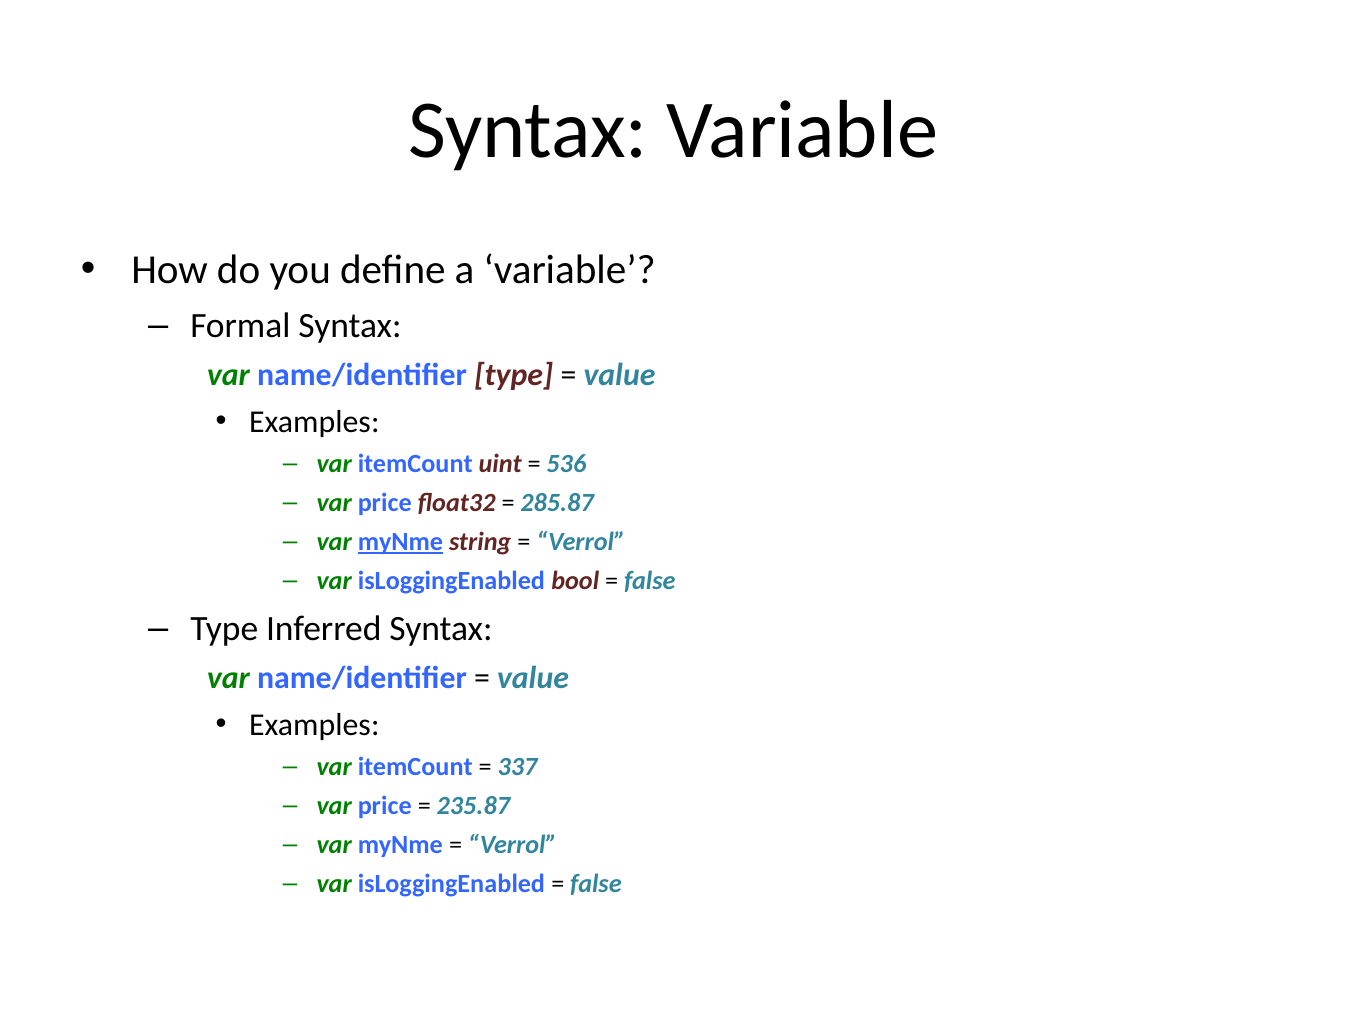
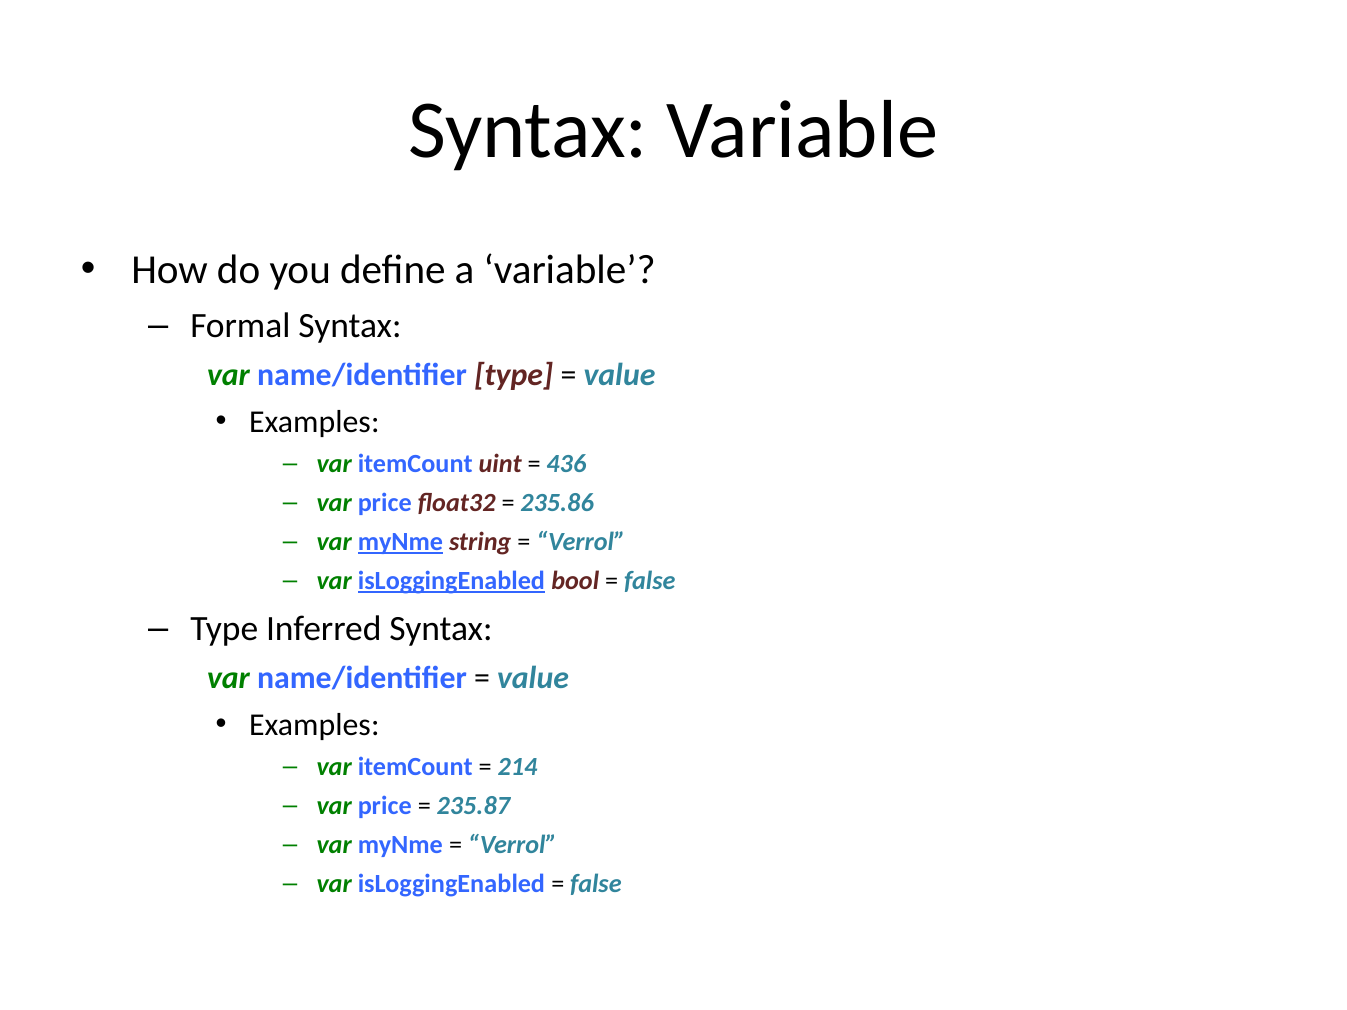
536: 536 -> 436 (566, 464)
285.87: 285.87 -> 235.86 (557, 503)
isLoggingEnabled underline: none -> present (451, 581)
337: 337 -> 214 (517, 767)
